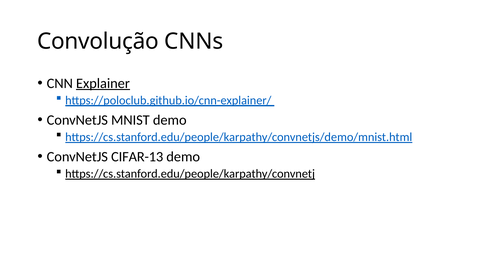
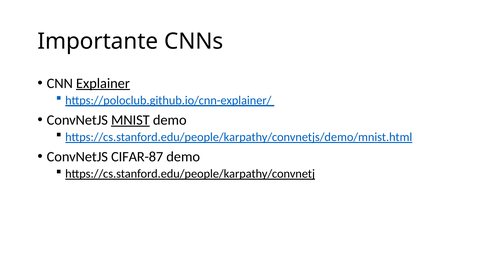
Convolução: Convolução -> Importante (98, 41)
MNIST underline: none -> present (130, 120)
CIFAR-13: CIFAR-13 -> CIFAR-87 (137, 157)
